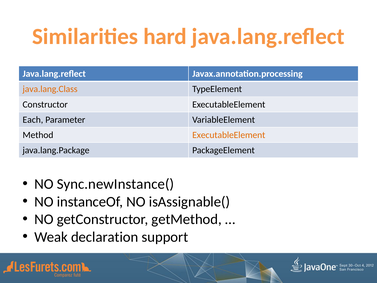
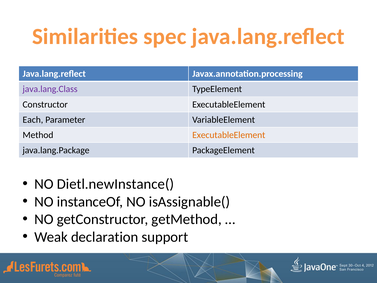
hard: hard -> spec (165, 36)
java.lang.Class colour: orange -> purple (50, 89)
Sync.newInstance(: Sync.newInstance( -> Dietl.newInstance( (115, 184)
